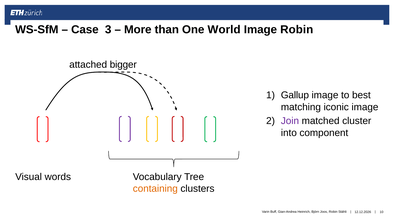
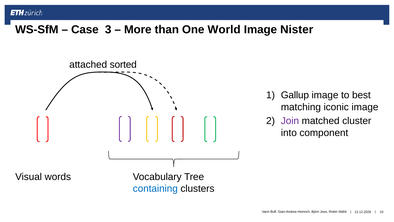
Image Robin: Robin -> Nister (297, 30)
bigger: bigger -> sorted (123, 65)
containing colour: orange -> blue (155, 188)
